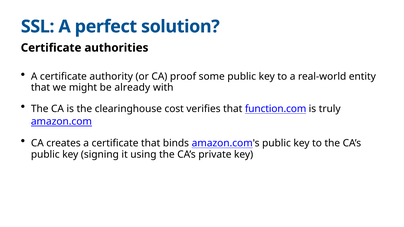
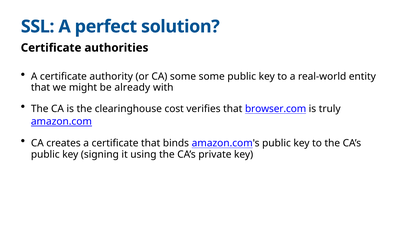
CA proof: proof -> some (183, 77)
function.com: function.com -> browser.com (276, 109)
